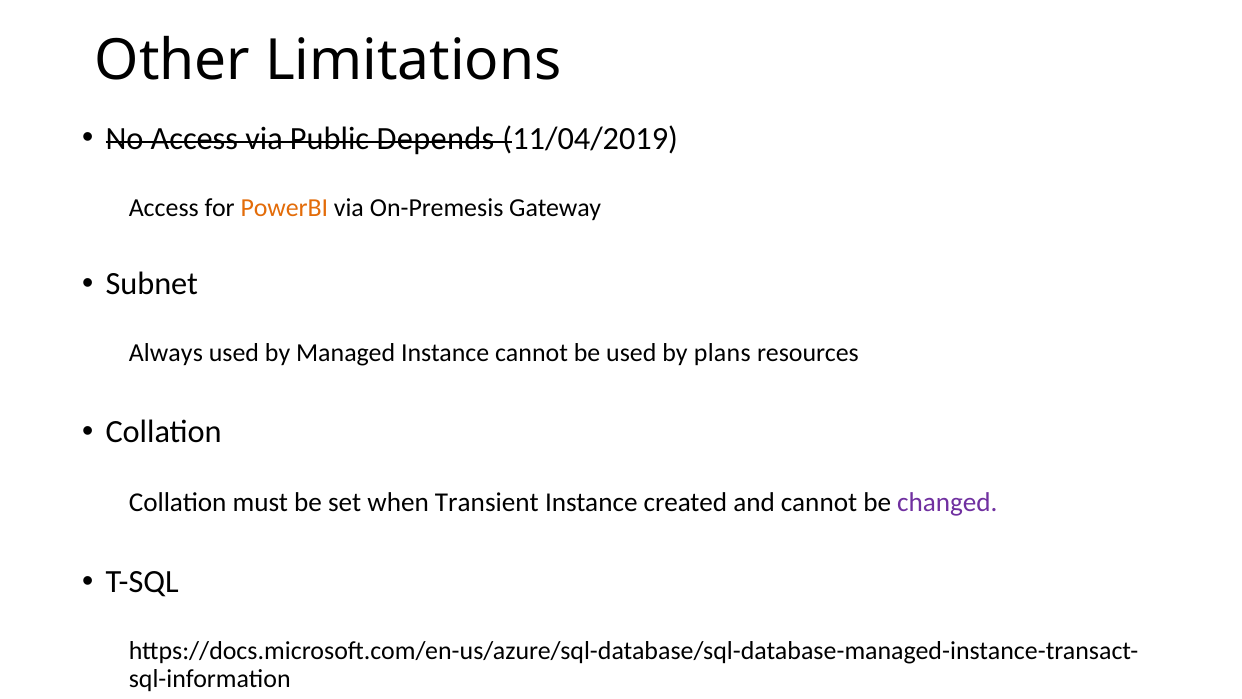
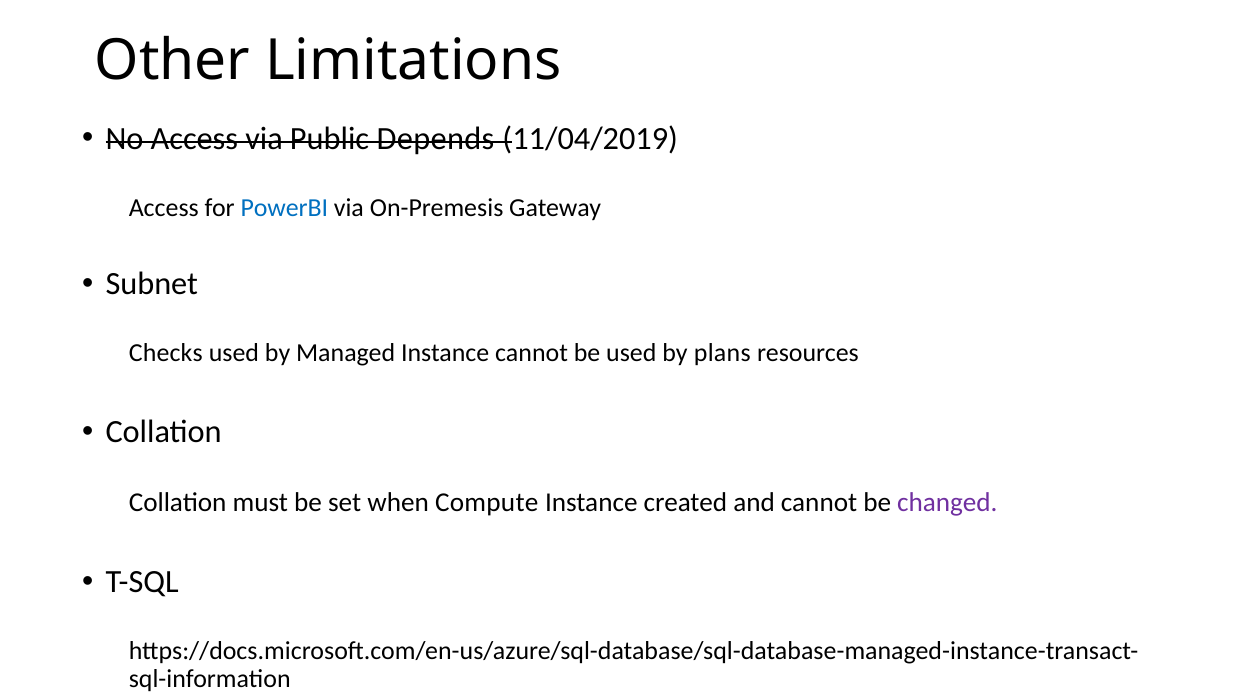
PowerBI colour: orange -> blue (284, 208)
Always: Always -> Checks (166, 353)
Transient: Transient -> Compute (487, 502)
